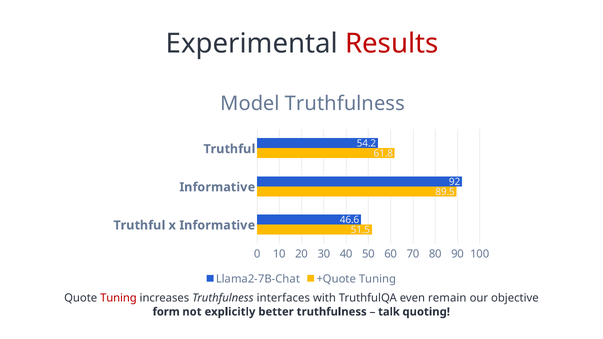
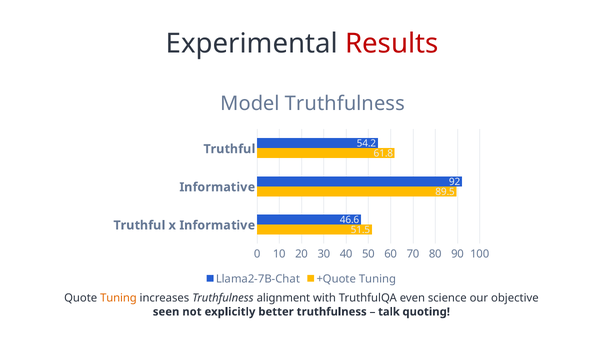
Tuning colour: red -> orange (118, 298)
interfaces: interfaces -> alignment (283, 298)
remain: remain -> science (447, 298)
form: form -> seen (166, 312)
